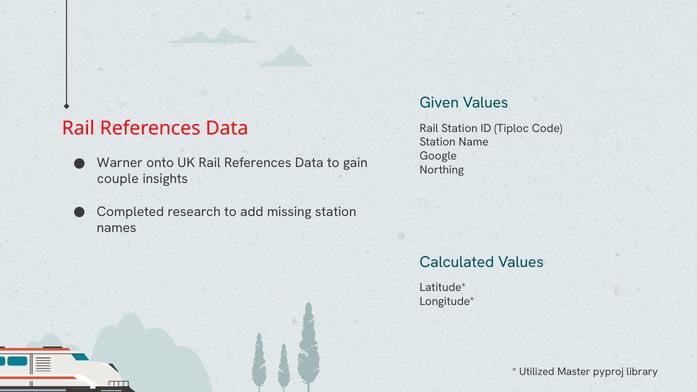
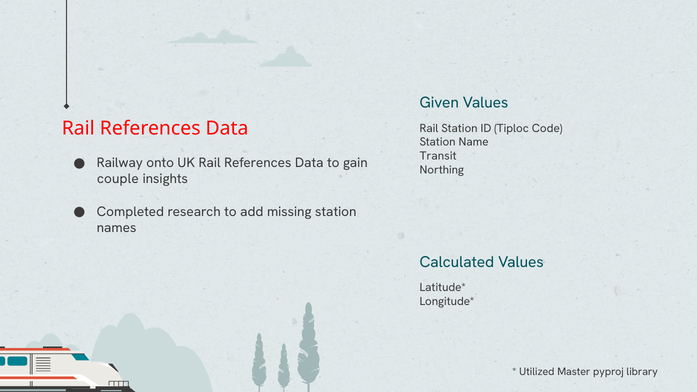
Google: Google -> Transit (438, 156)
Warner: Warner -> Railway (120, 163)
